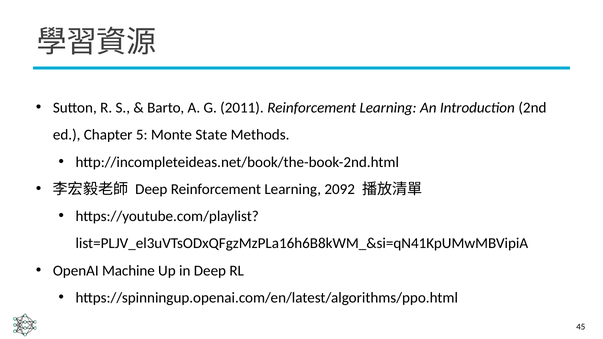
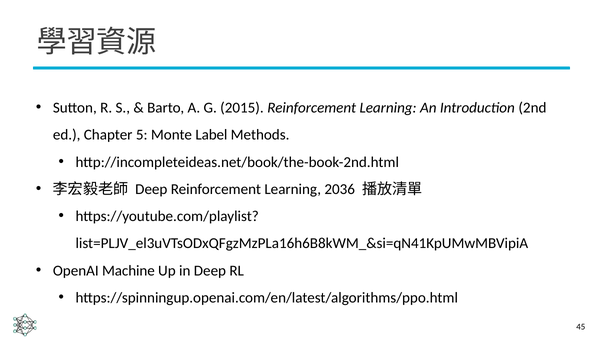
2011: 2011 -> 2015 (242, 108)
State: State -> Label (211, 135)
2092: 2092 -> 2036 (340, 189)
